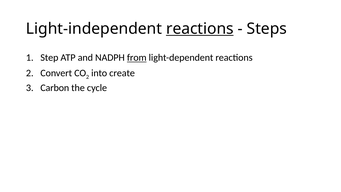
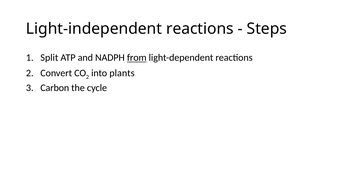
reactions underline: present -> none (200, 29)
Step: Step -> Split (49, 58)
create: create -> plants (122, 73)
